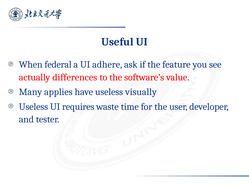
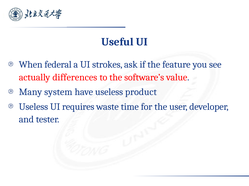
adhere: adhere -> strokes (107, 65)
applies: applies -> system (58, 92)
visually: visually -> product (141, 92)
